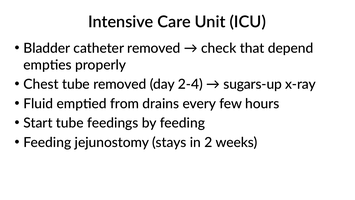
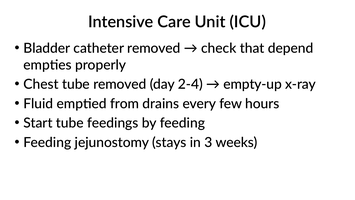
sugars-up: sugars-up -> empty-up (253, 84)
2: 2 -> 3 (208, 142)
